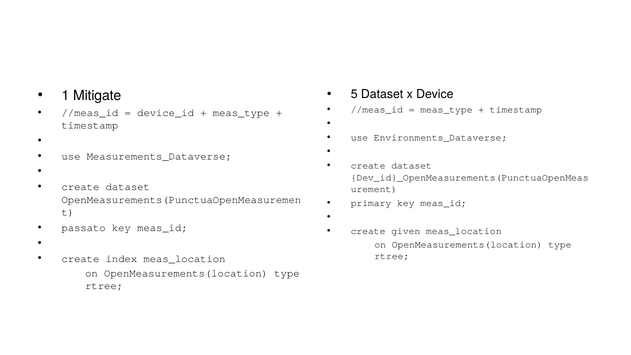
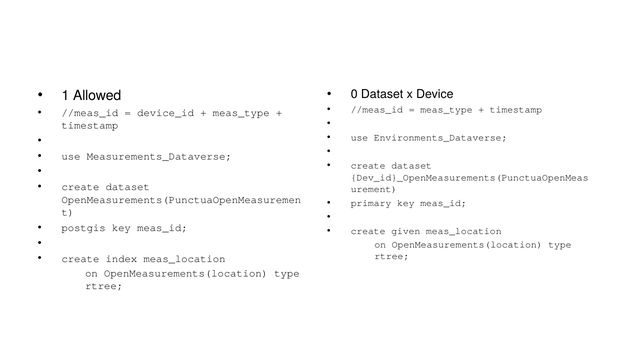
5: 5 -> 0 (354, 94)
Mitigate: Mitigate -> Allowed (97, 95)
passato: passato -> postgis (84, 228)
